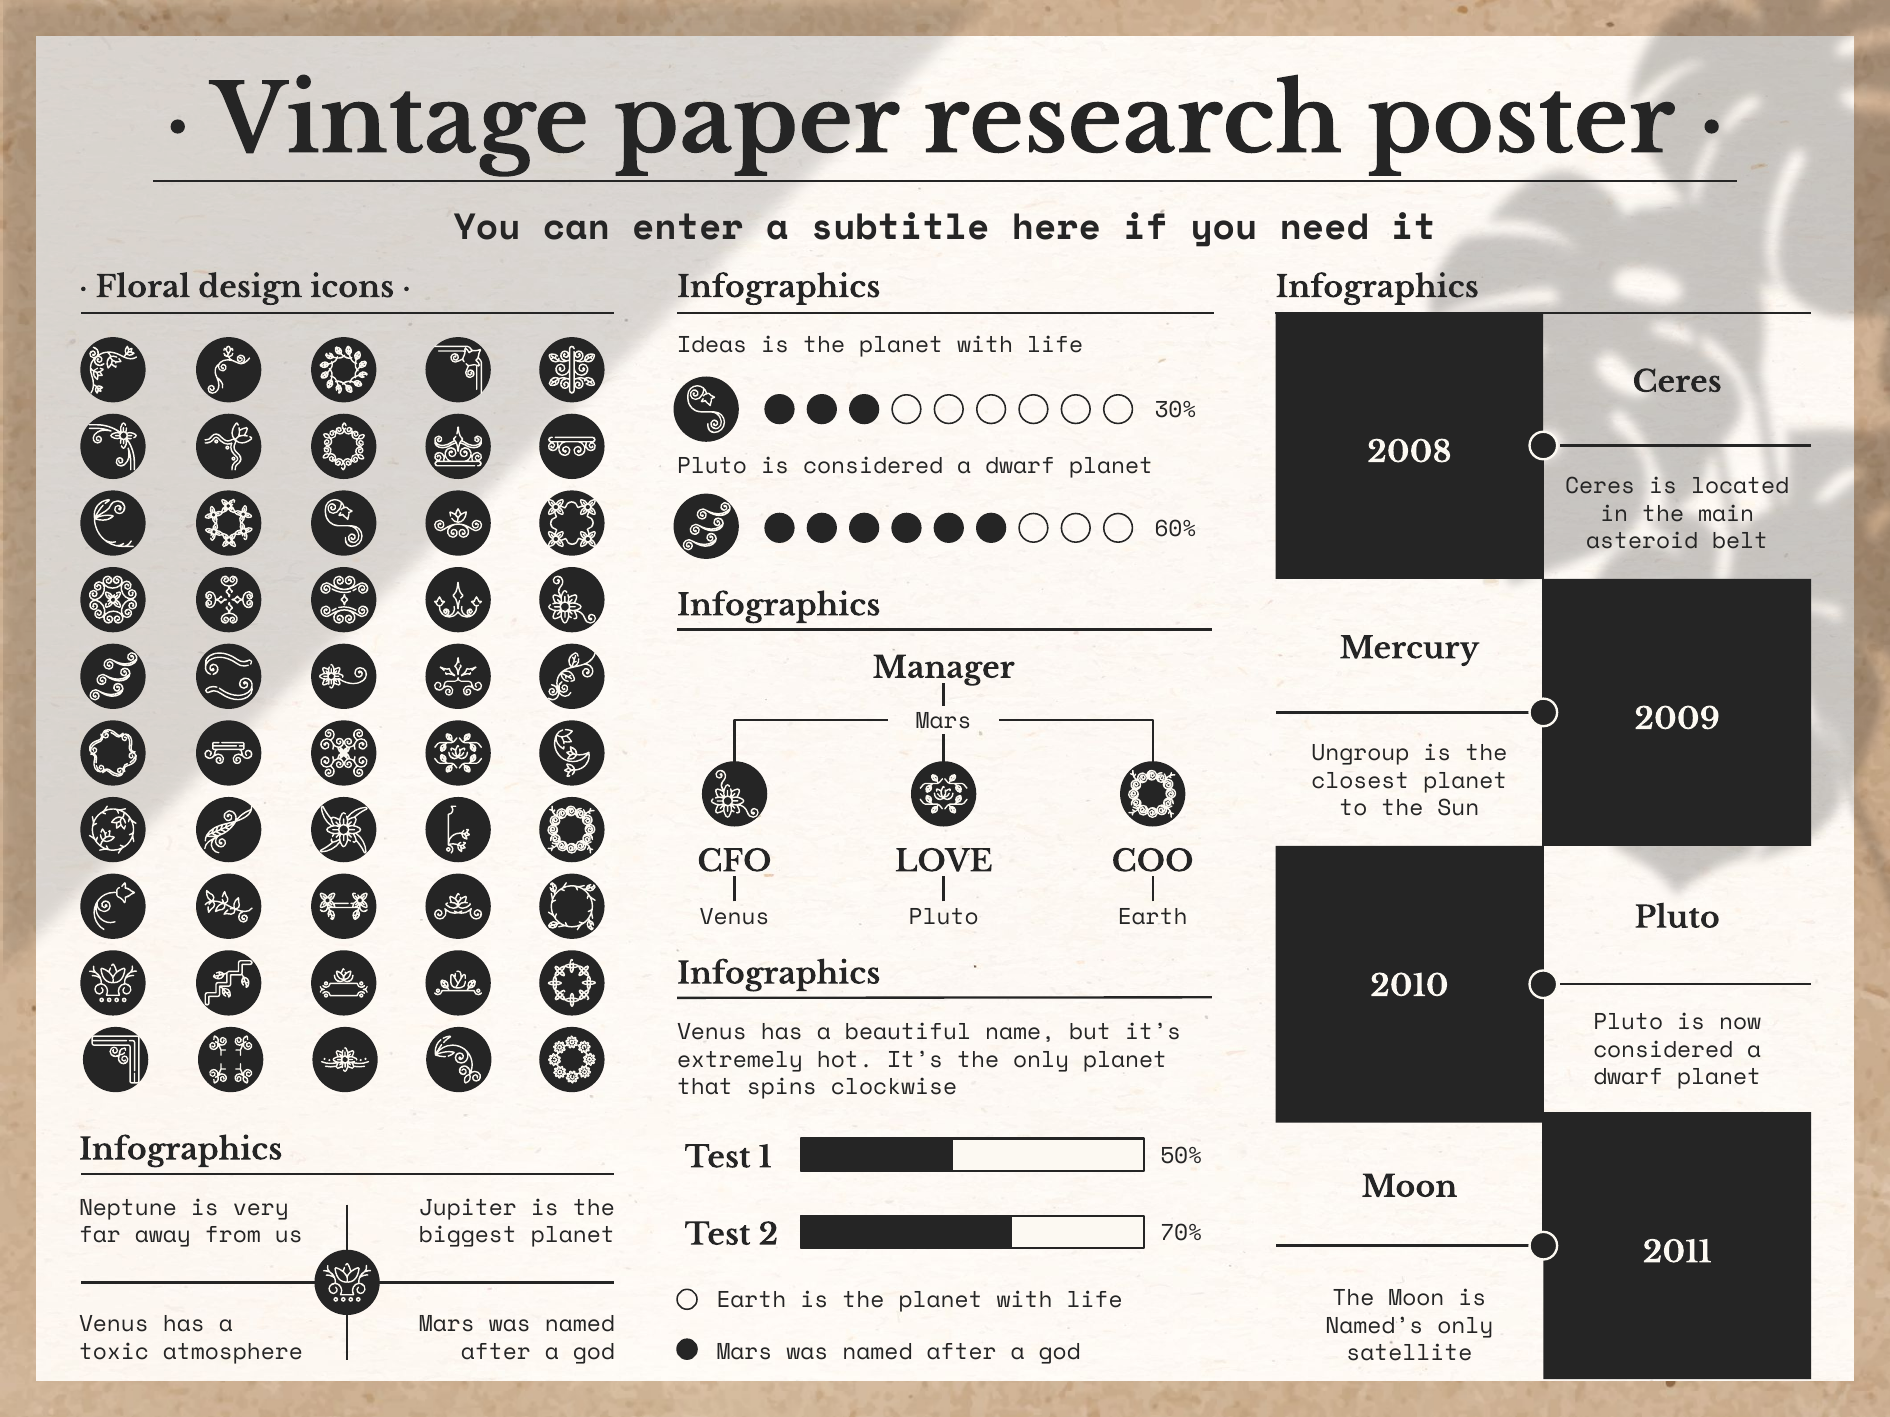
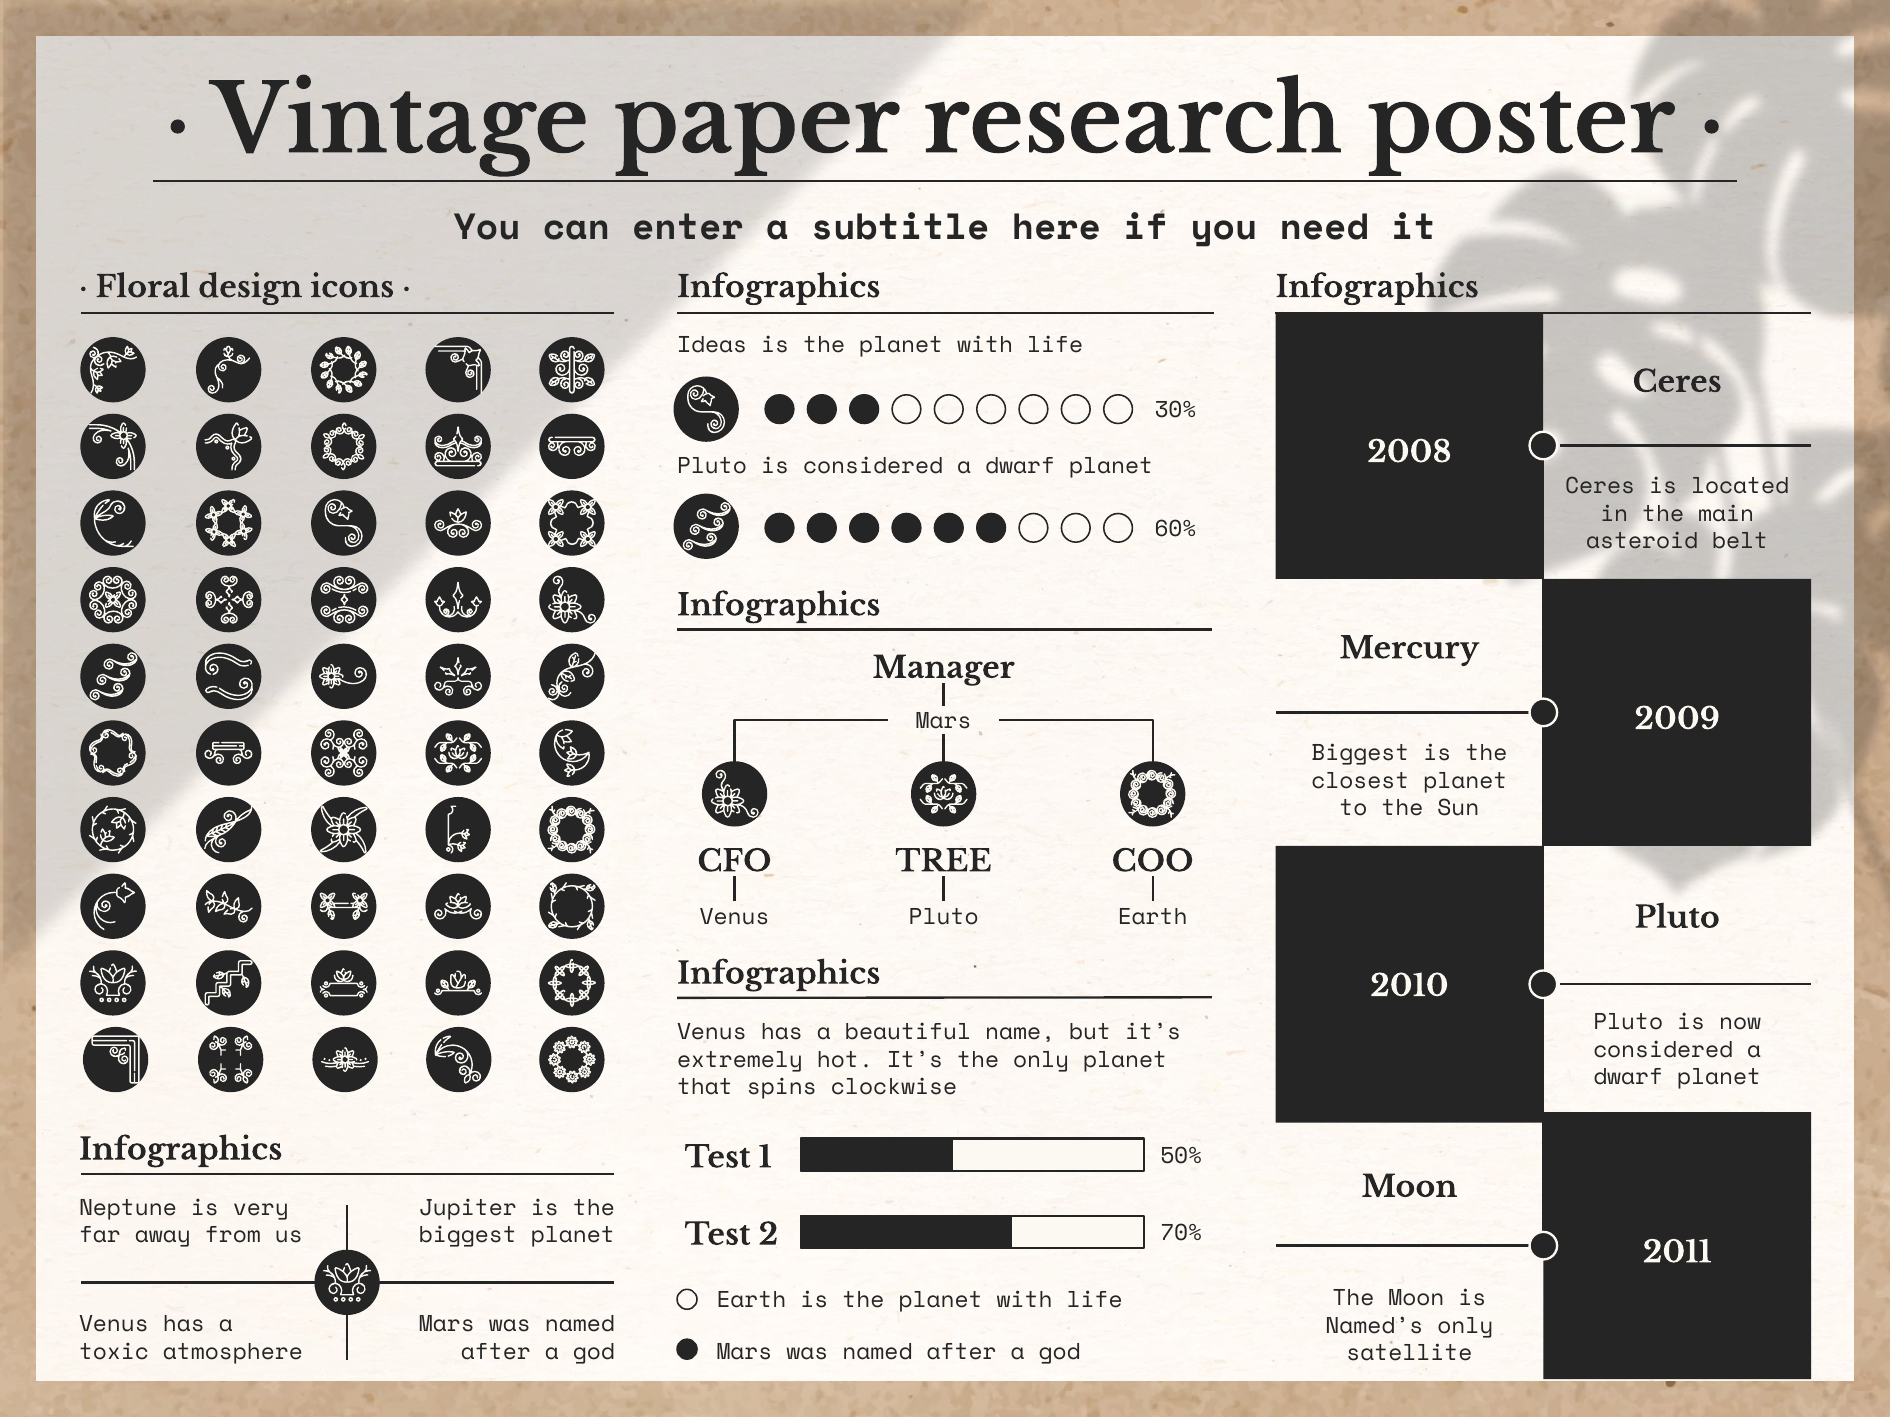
Ungroup: Ungroup -> Biggest (1360, 753)
LOVE: LOVE -> TREE (944, 862)
